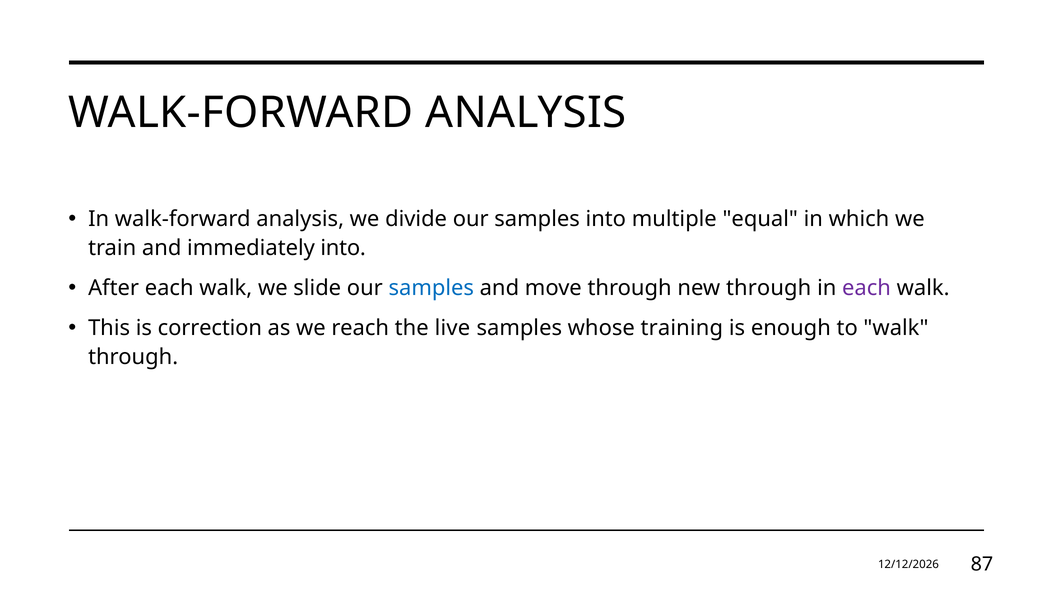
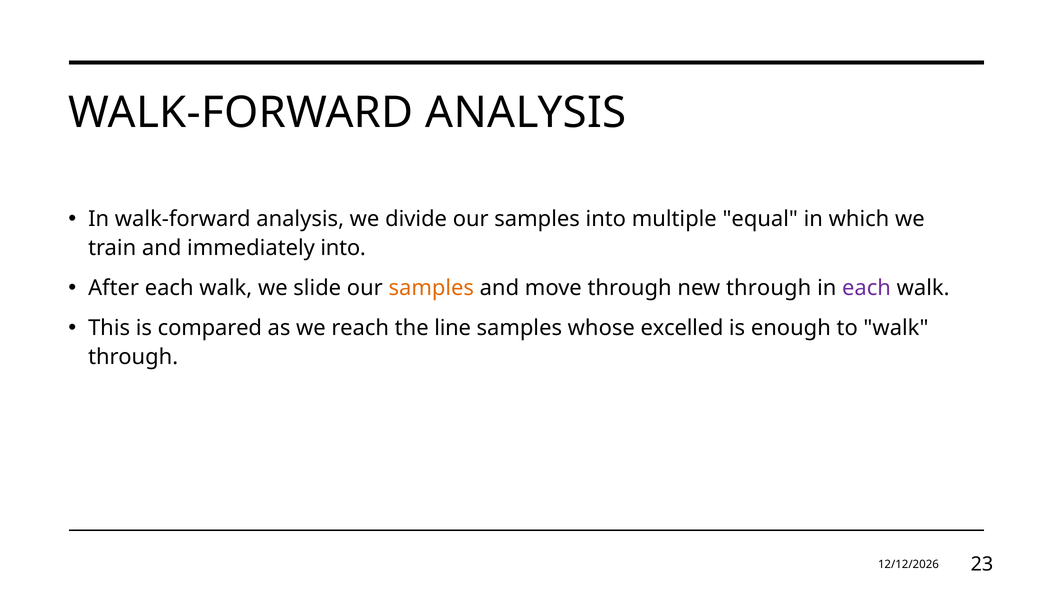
samples colour: blue -> orange (431, 288)
correction: correction -> compared (210, 328)
live: live -> line (453, 328)
training: training -> excelled (682, 328)
87: 87 -> 23 (982, 565)
